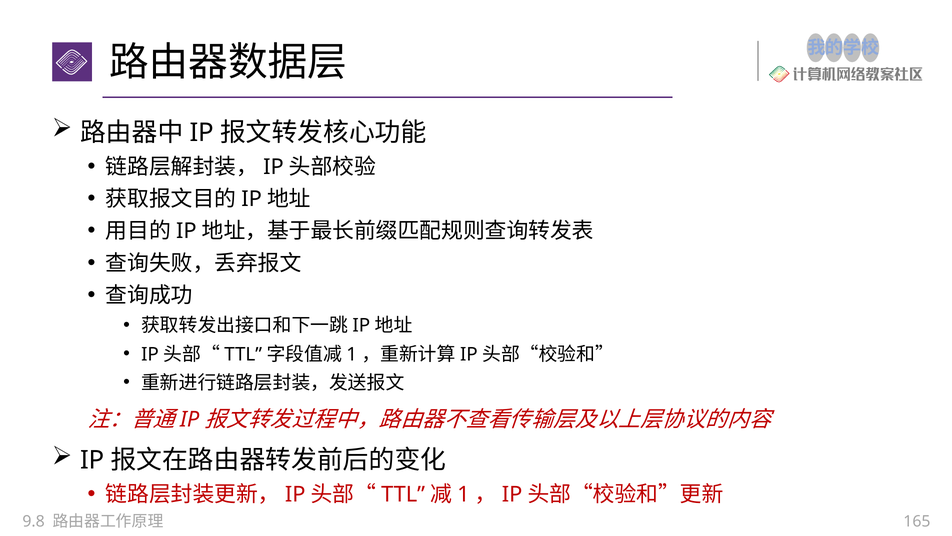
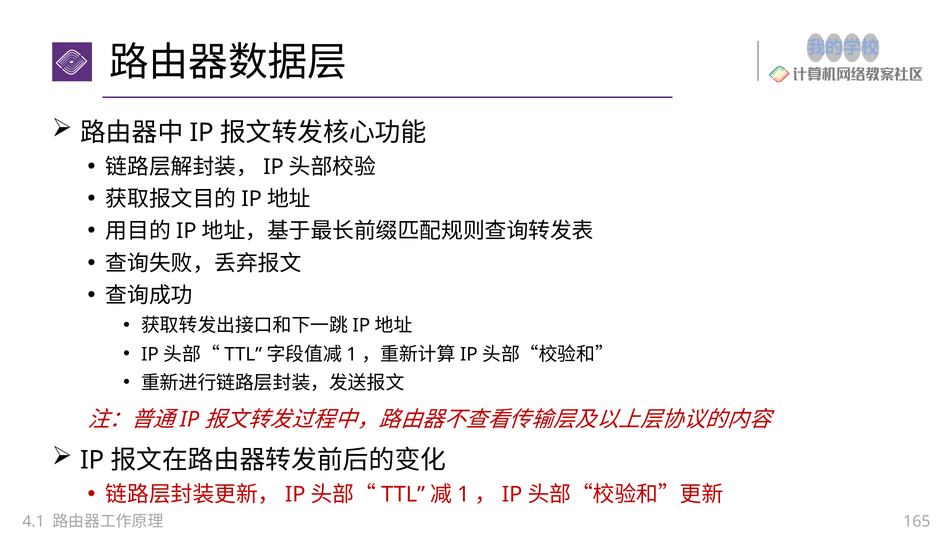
9.8: 9.8 -> 4.1 (34, 521)
